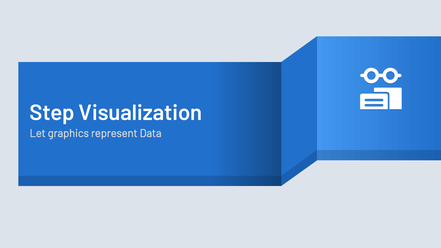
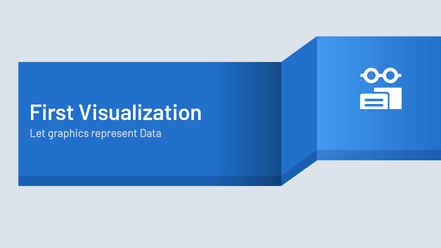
Step: Step -> First (52, 113)
